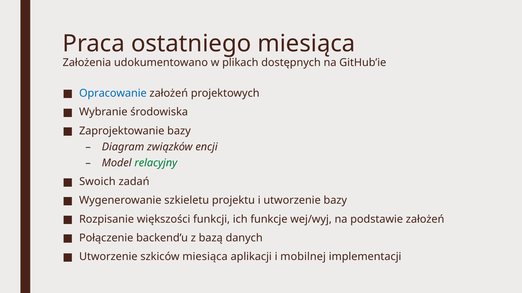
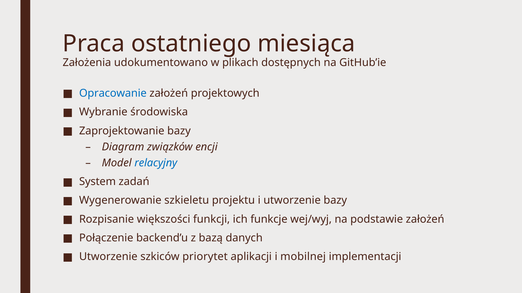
relacyjny colour: green -> blue (156, 163)
Swoich: Swoich -> System (97, 182)
szkiców miesiąca: miesiąca -> priorytet (205, 257)
